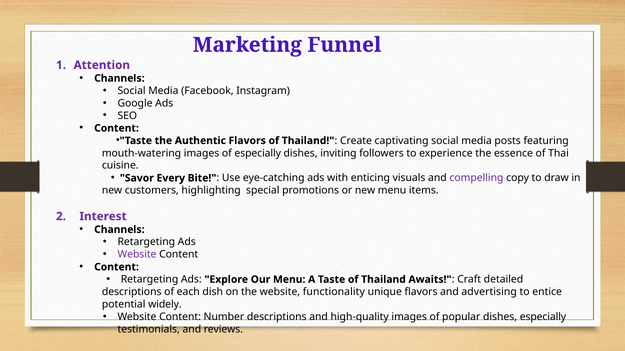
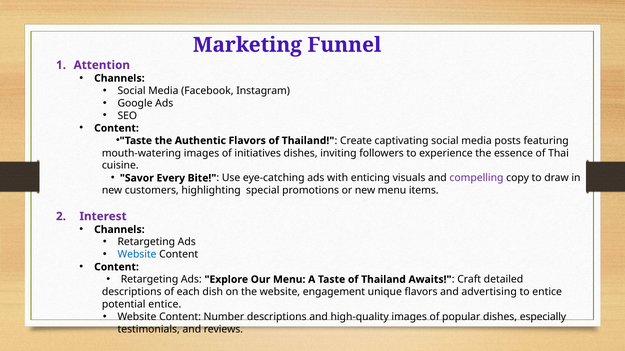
of especially: especially -> initiatives (258, 153)
Website colour: purple -> blue (137, 255)
functionality: functionality -> engagement (334, 292)
potential widely: widely -> entice (165, 305)
